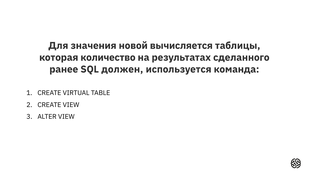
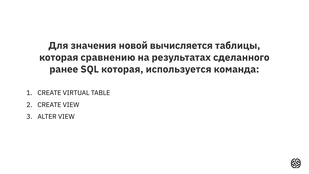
количество: количество -> сравнению (108, 57)
SQL должен: должен -> которая (122, 69)
